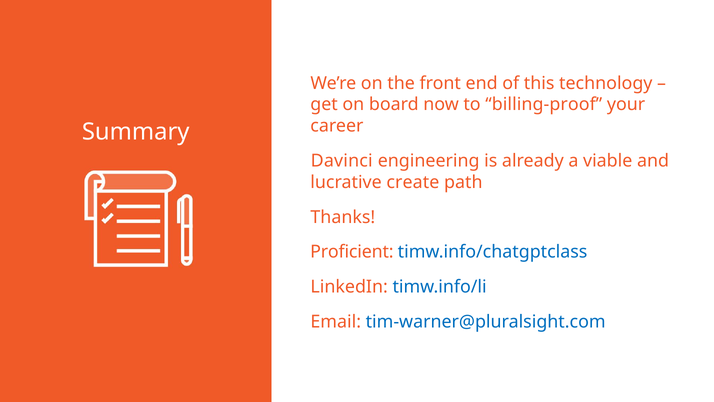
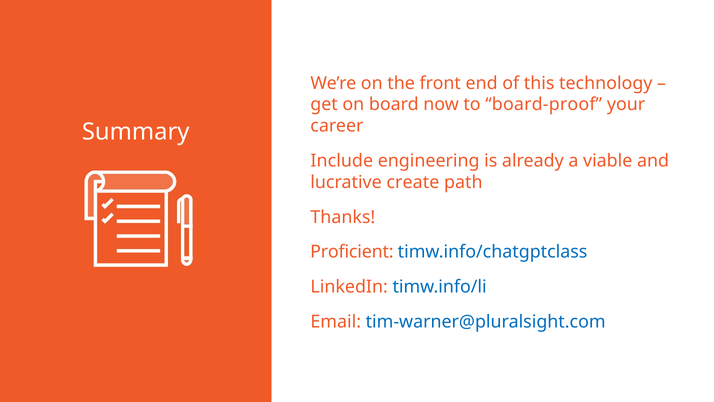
billing-proof: billing-proof -> board-proof (544, 104)
Davinci: Davinci -> Include (342, 161)
